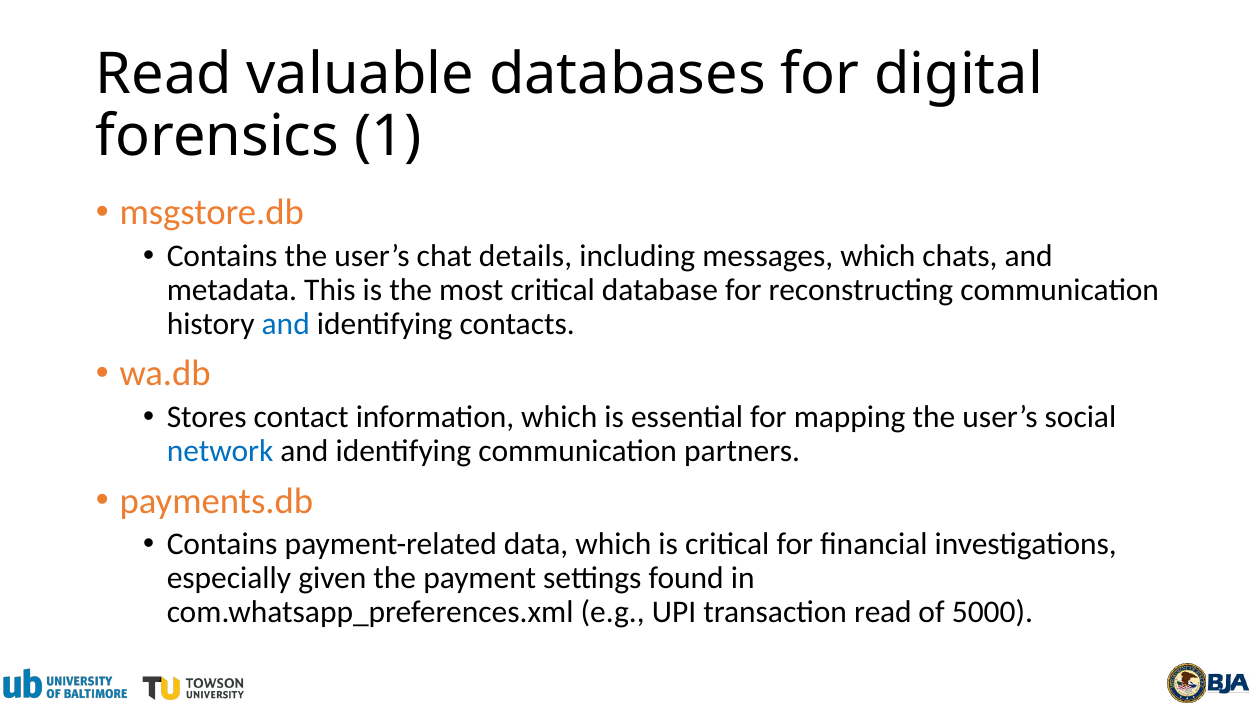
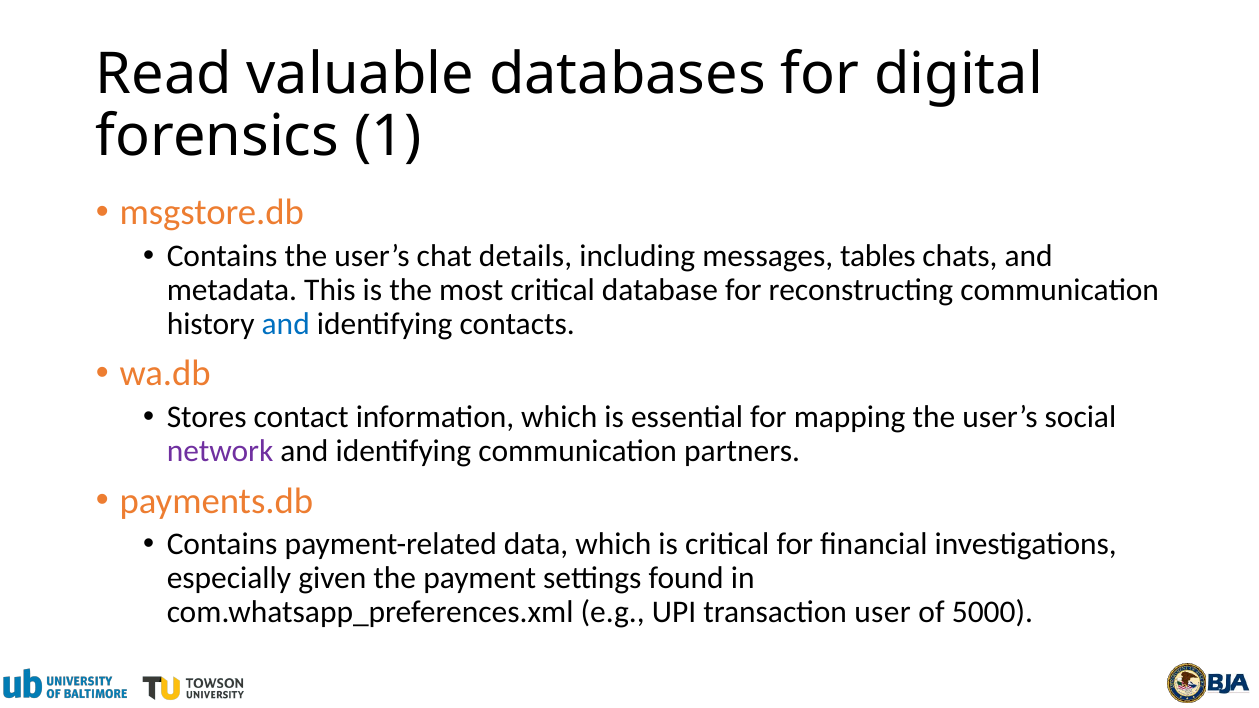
messages which: which -> tables (878, 256)
network colour: blue -> purple (220, 451)
transaction read: read -> user (883, 613)
